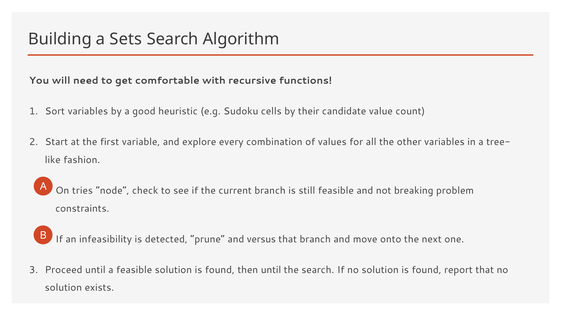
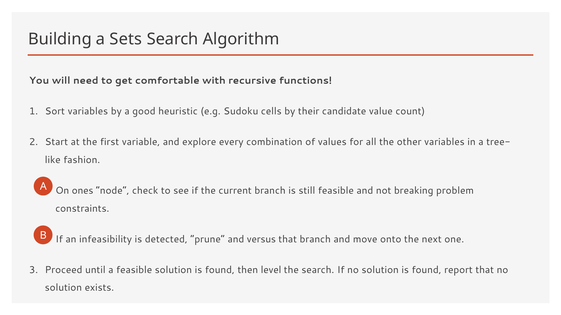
tries: tries -> ones (83, 191)
then until: until -> level (271, 270)
